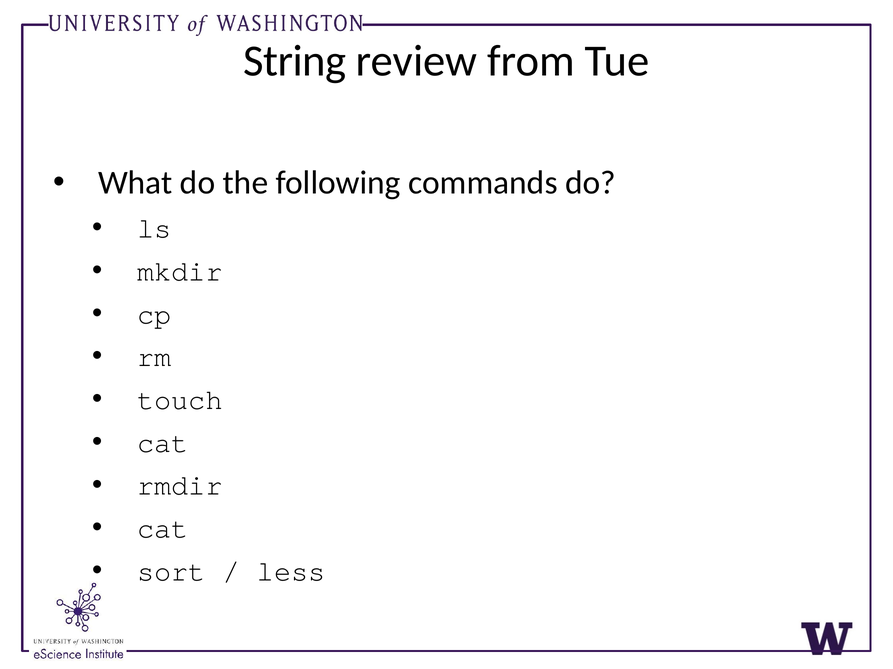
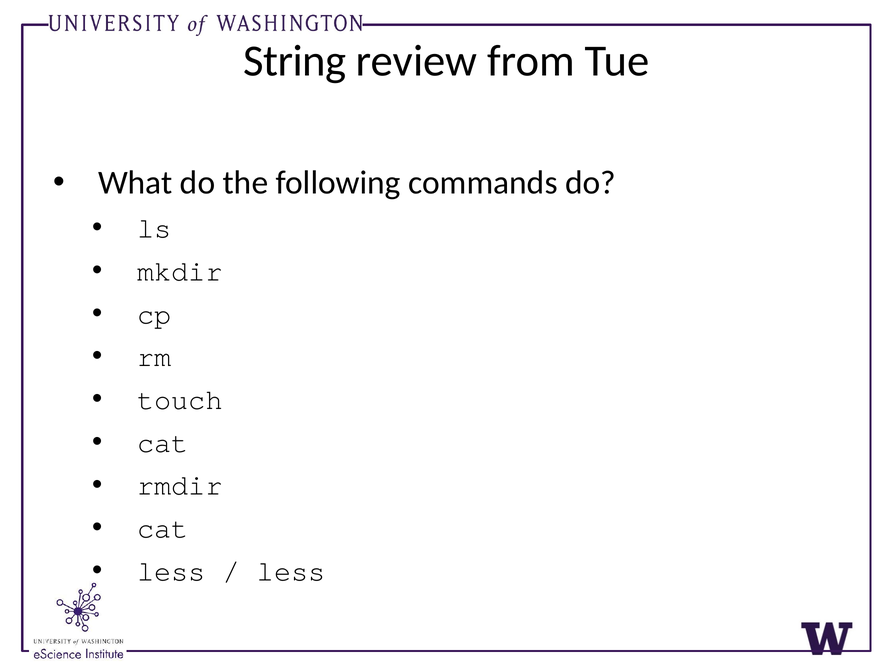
sort: sort -> less (171, 572)
